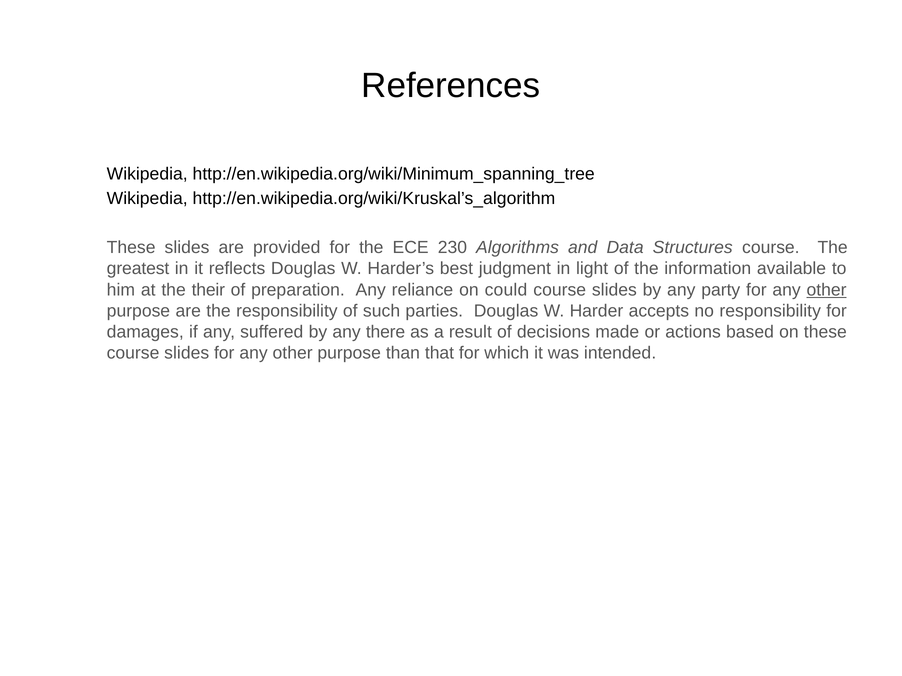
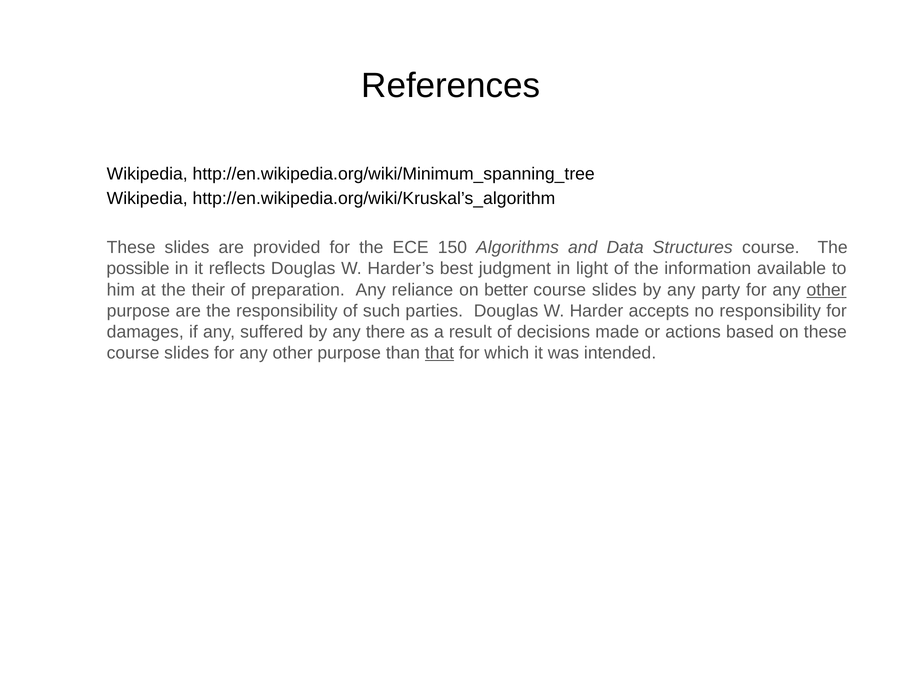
230: 230 -> 150 (452, 248)
greatest: greatest -> possible (138, 269)
could: could -> better (506, 290)
that underline: none -> present (440, 353)
